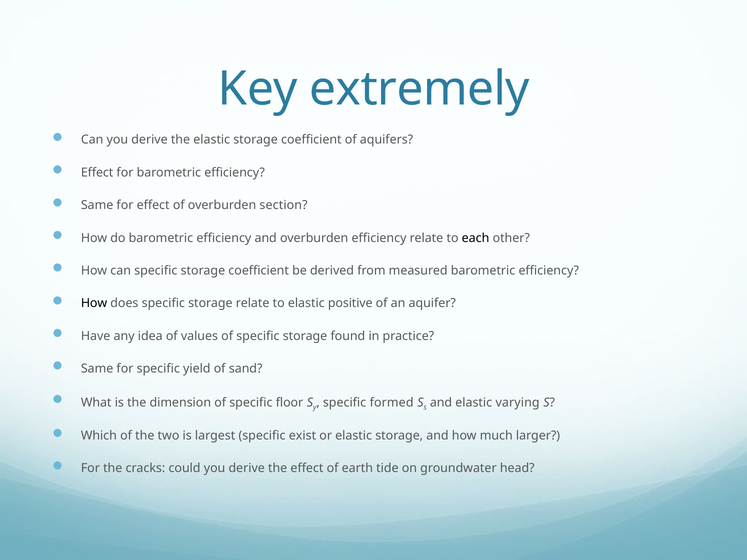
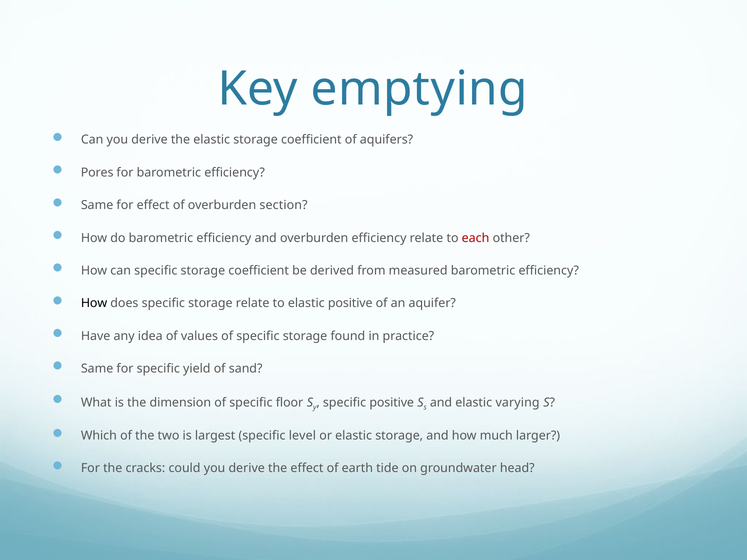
extremely: extremely -> emptying (419, 89)
Effect: Effect -> Pores (97, 173)
each colour: black -> red (476, 238)
specific formed: formed -> positive (392, 403)
exist: exist -> level (302, 436)
